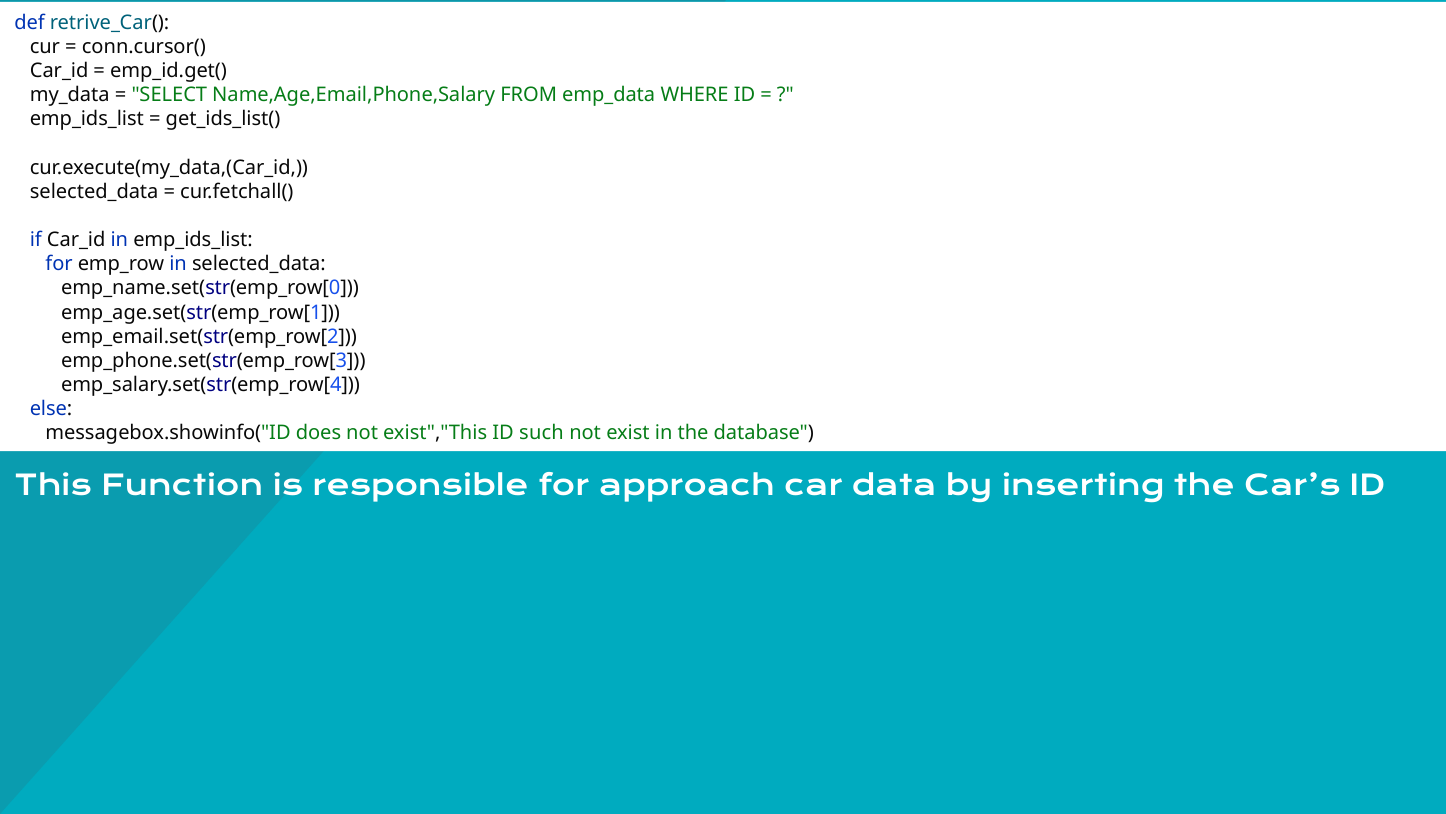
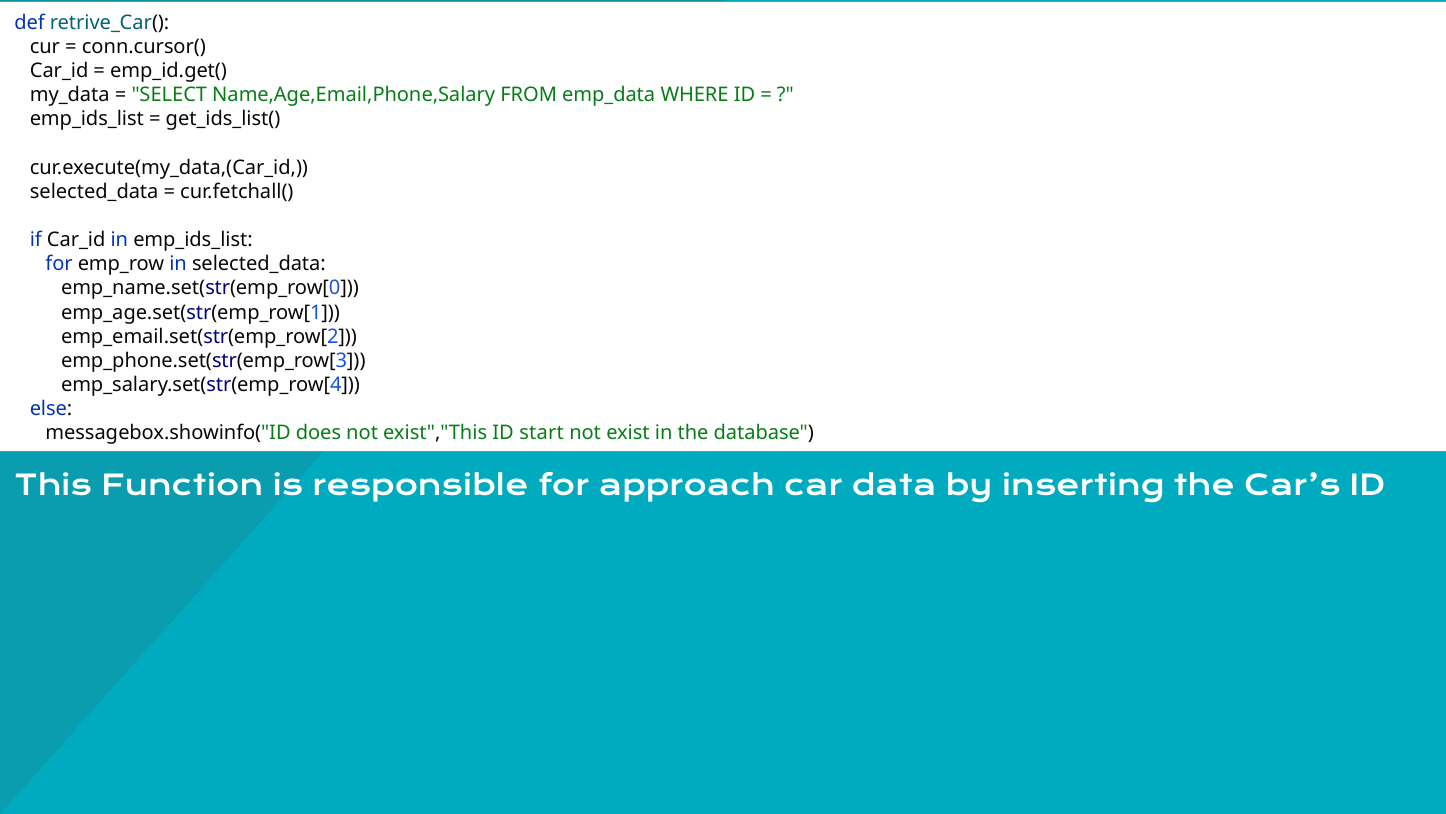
such: such -> start (542, 433)
